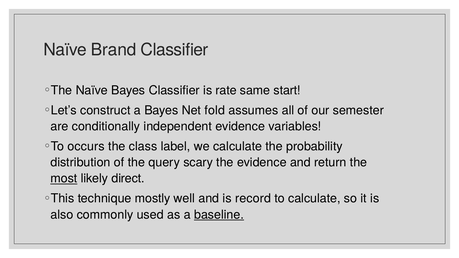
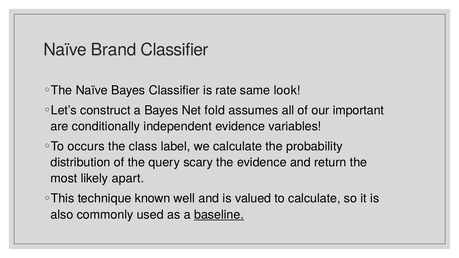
start: start -> look (287, 90)
semester: semester -> important (358, 110)
most underline: present -> none (64, 179)
direct: direct -> apart (128, 179)
mostly: mostly -> known (153, 199)
record: record -> valued (253, 199)
